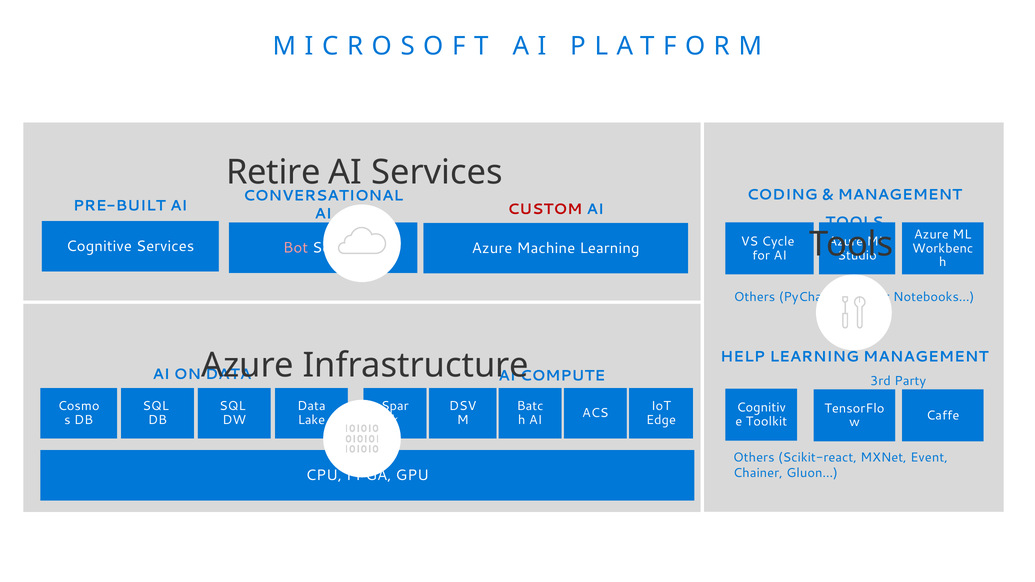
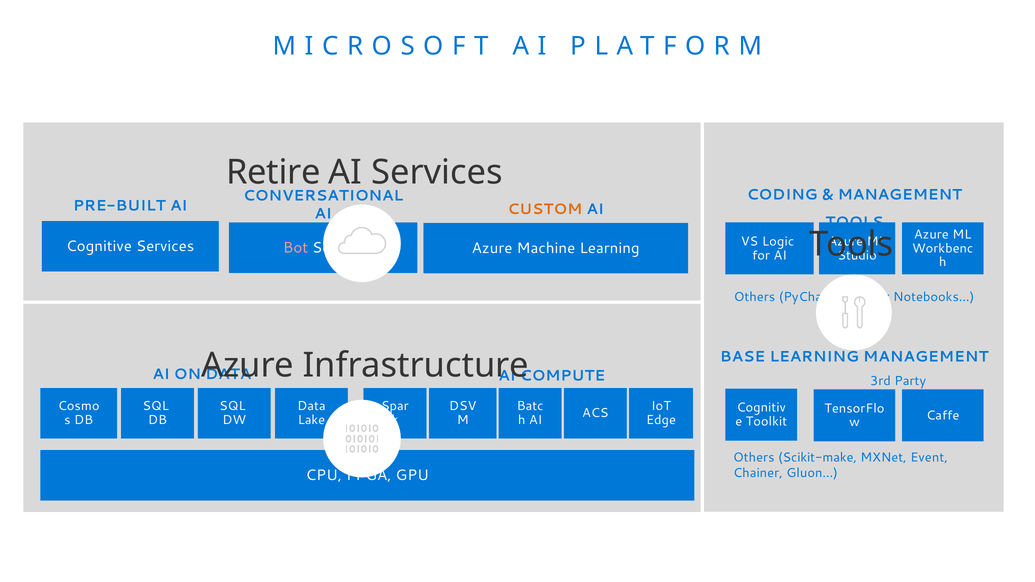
CUSTOM colour: red -> orange (545, 209)
Cycle: Cycle -> Logic (778, 241)
HELP: HELP -> BASE (743, 357)
Scikit-react: Scikit-react -> Scikit-make (818, 458)
